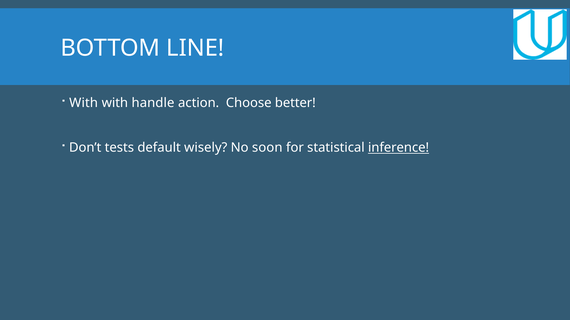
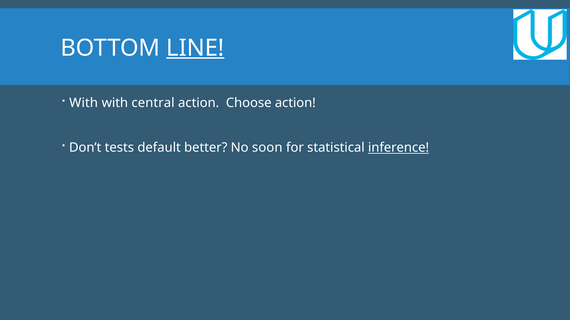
LINE underline: none -> present (195, 48)
handle: handle -> central (153, 103)
Choose better: better -> action (295, 103)
wisely: wisely -> better (206, 148)
